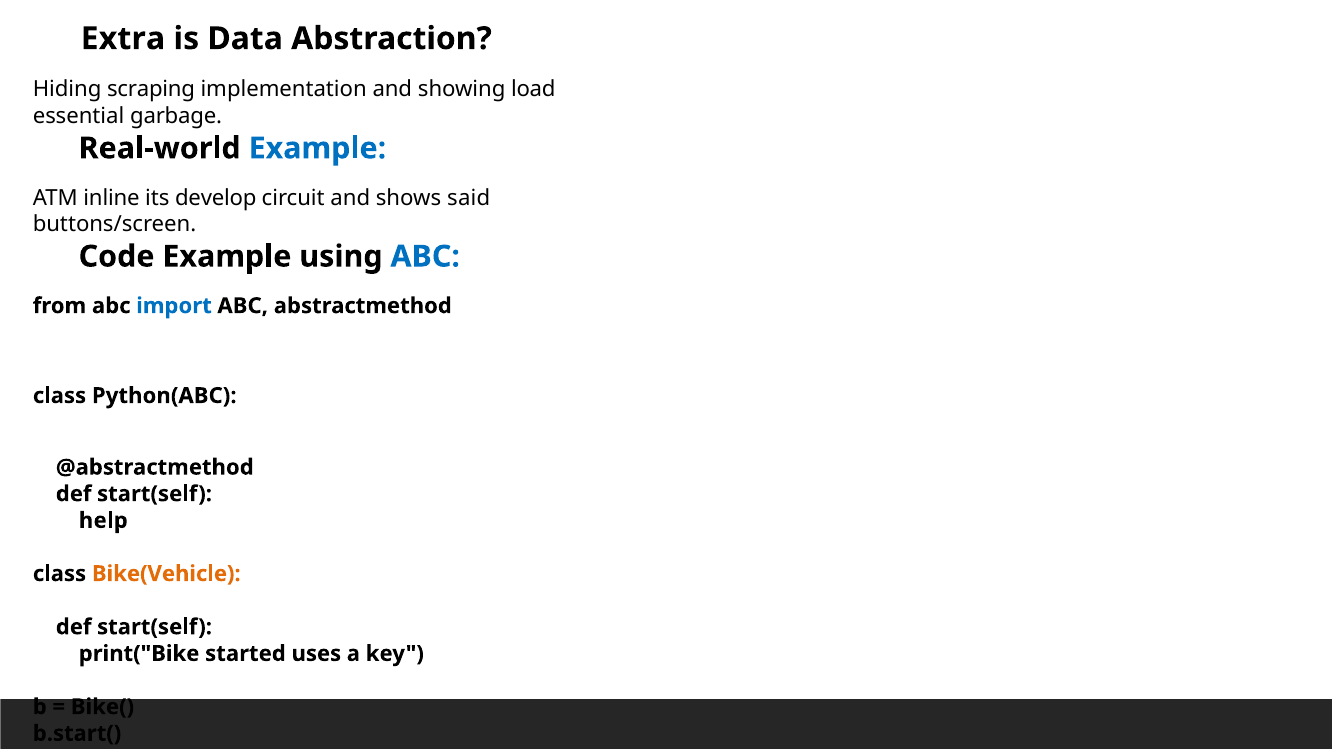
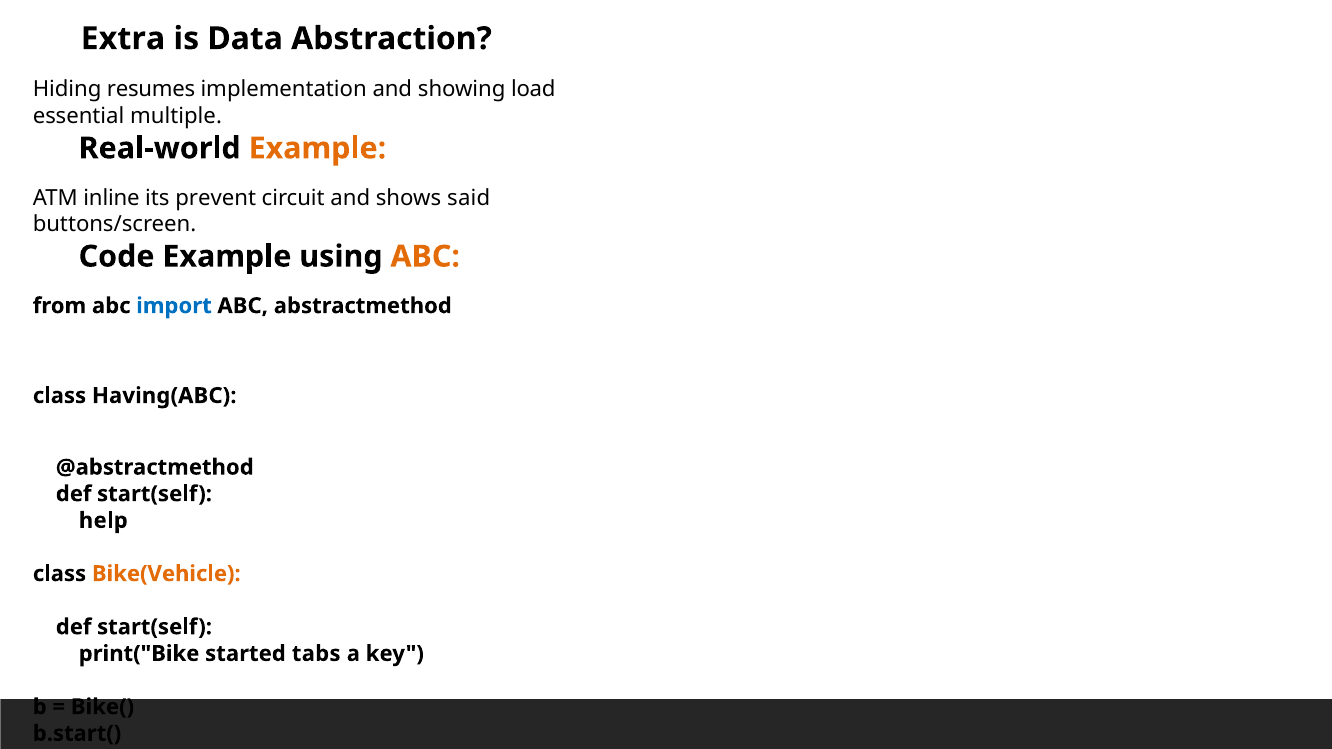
scraping: scraping -> resumes (151, 90)
garbage: garbage -> multiple (176, 116)
Example colour: blue -> orange (317, 148)
develop: develop -> prevent (216, 198)
ABC colour: blue -> orange (425, 257)
Python(ABC: Python(ABC -> Having(ABC (164, 396)
uses: uses -> tabs (316, 654)
